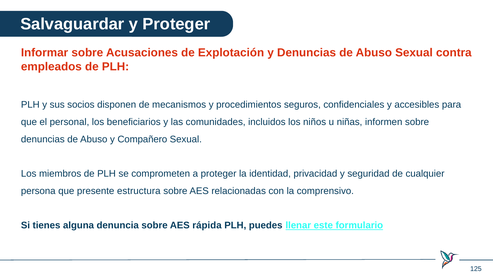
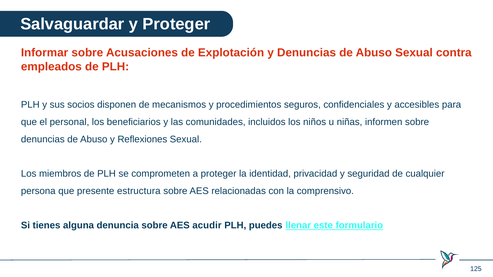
Compañero: Compañero -> Reflexiones (142, 139)
rápida: rápida -> acudir (207, 226)
